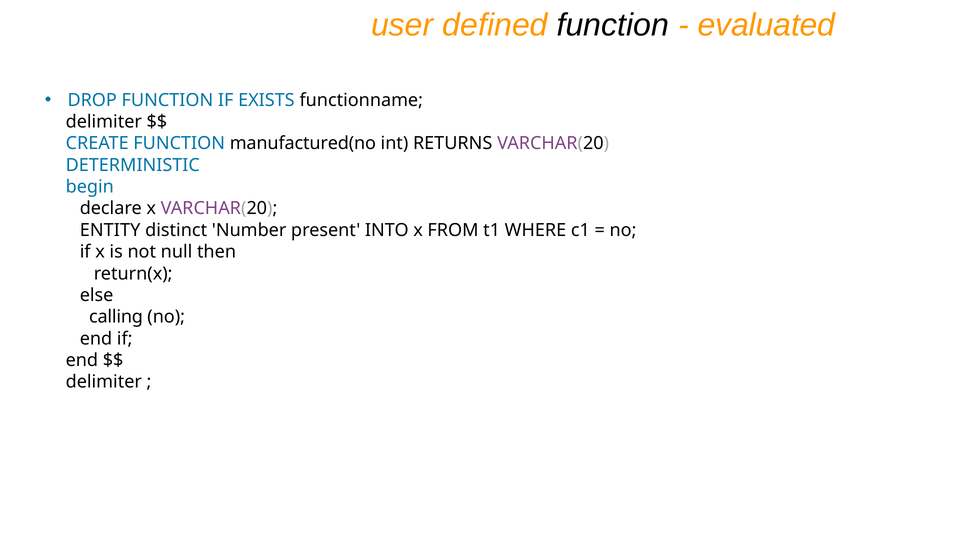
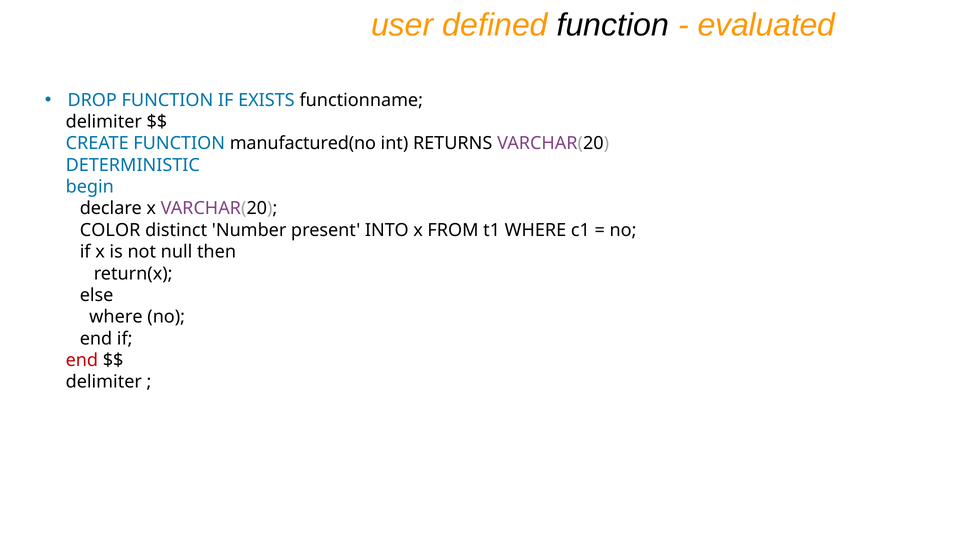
ENTITY: ENTITY -> COLOR (110, 230)
calling: calling -> where (116, 317)
end colour: black -> red (82, 360)
